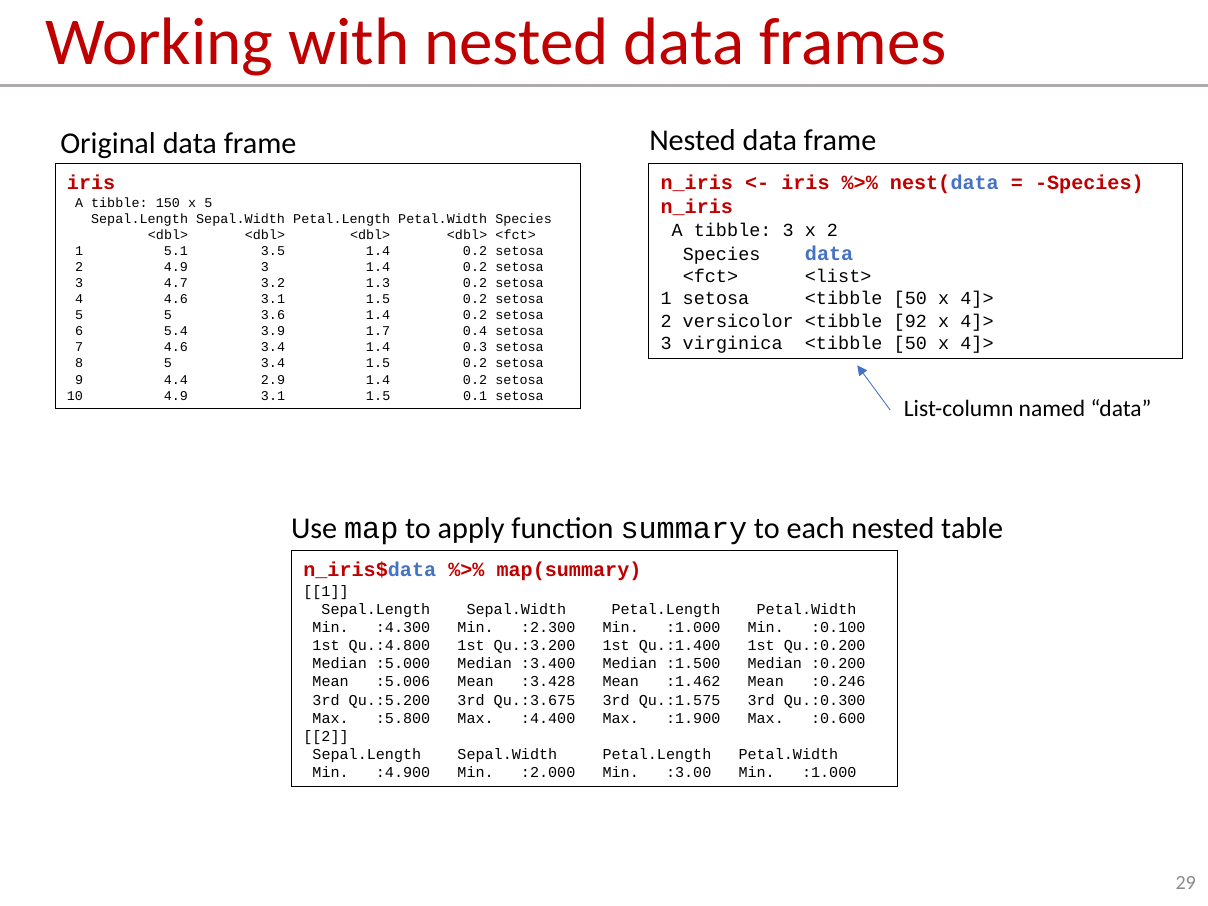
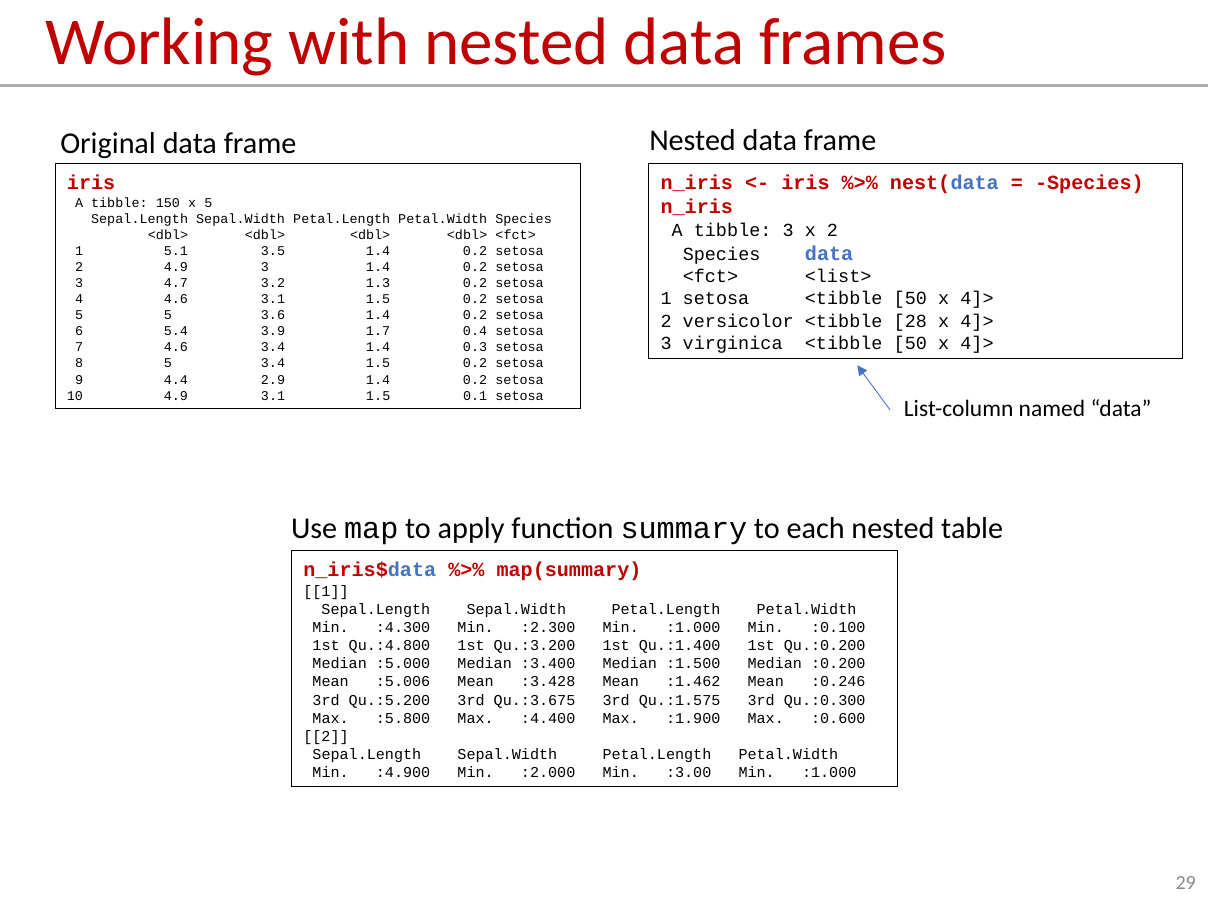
92: 92 -> 28 (910, 321)
